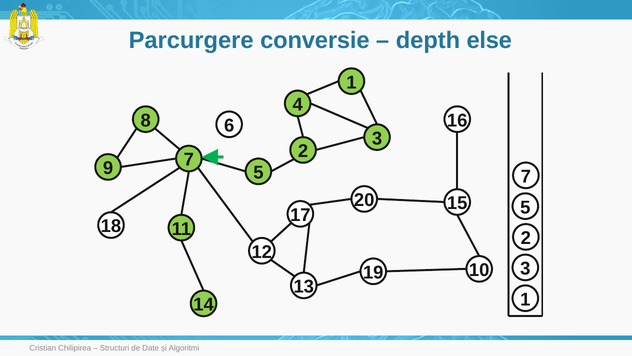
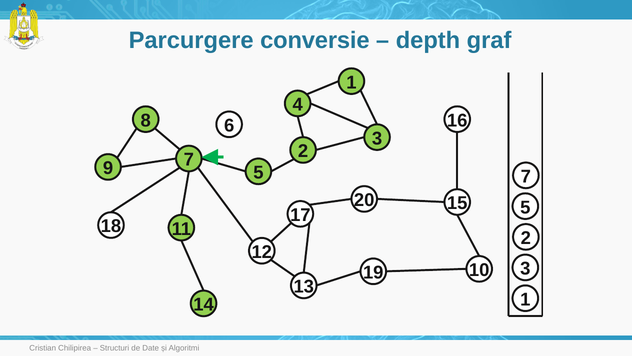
else: else -> graf (489, 40)
